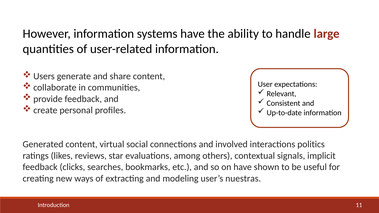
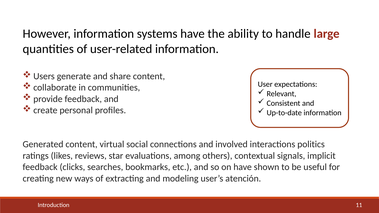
nuestras: nuestras -> atención (243, 179)
